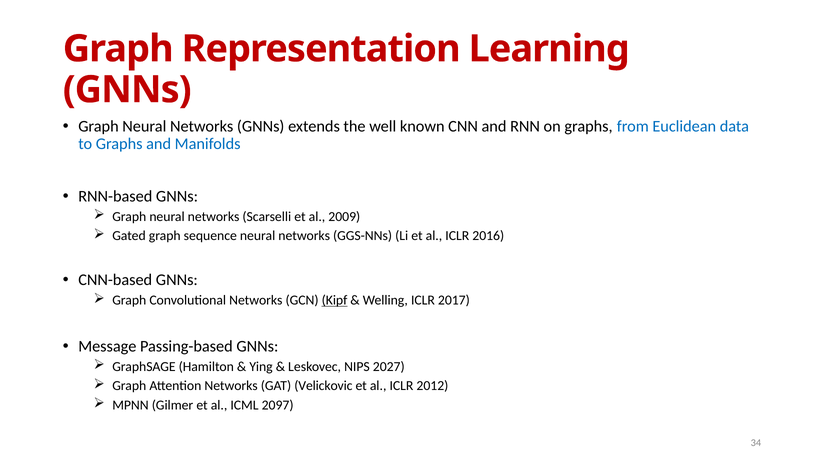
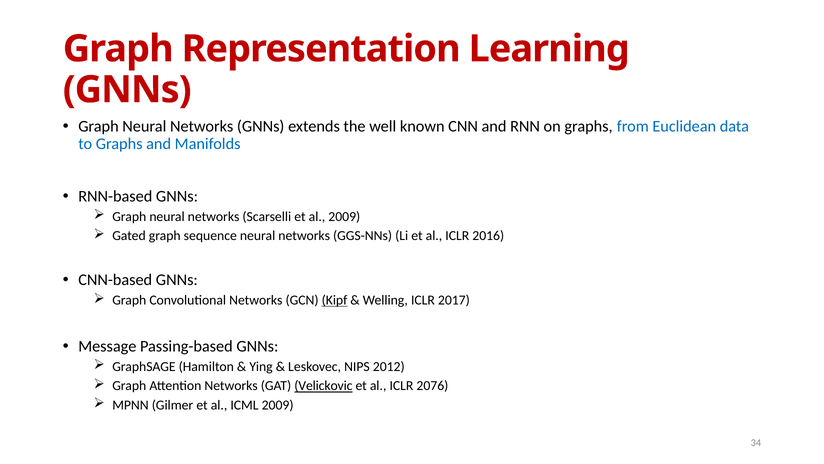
2027: 2027 -> 2012 (389, 366)
Velickovic underline: none -> present (323, 386)
2012: 2012 -> 2076 (432, 386)
ICML 2097: 2097 -> 2009 (278, 405)
